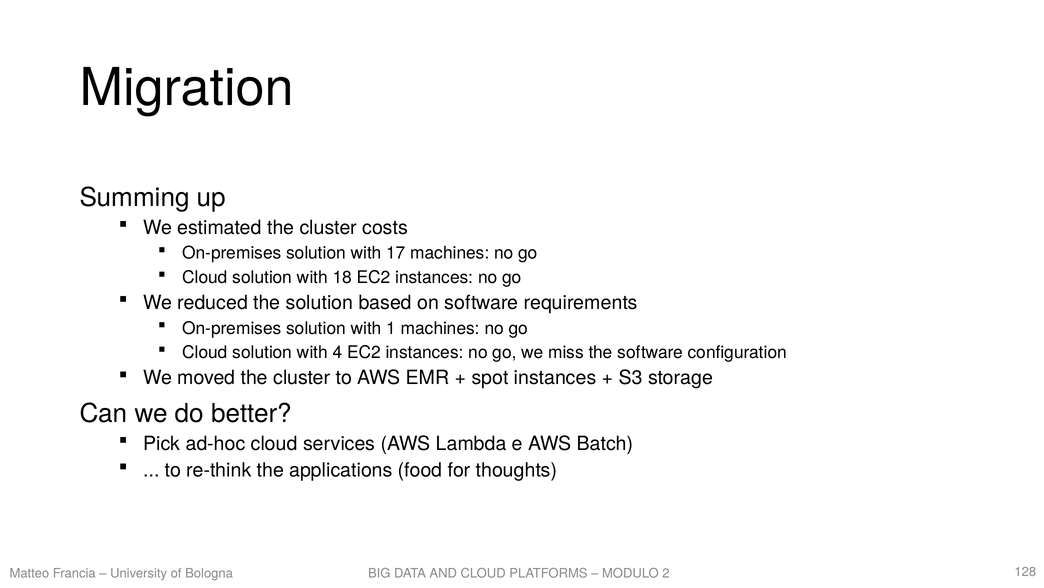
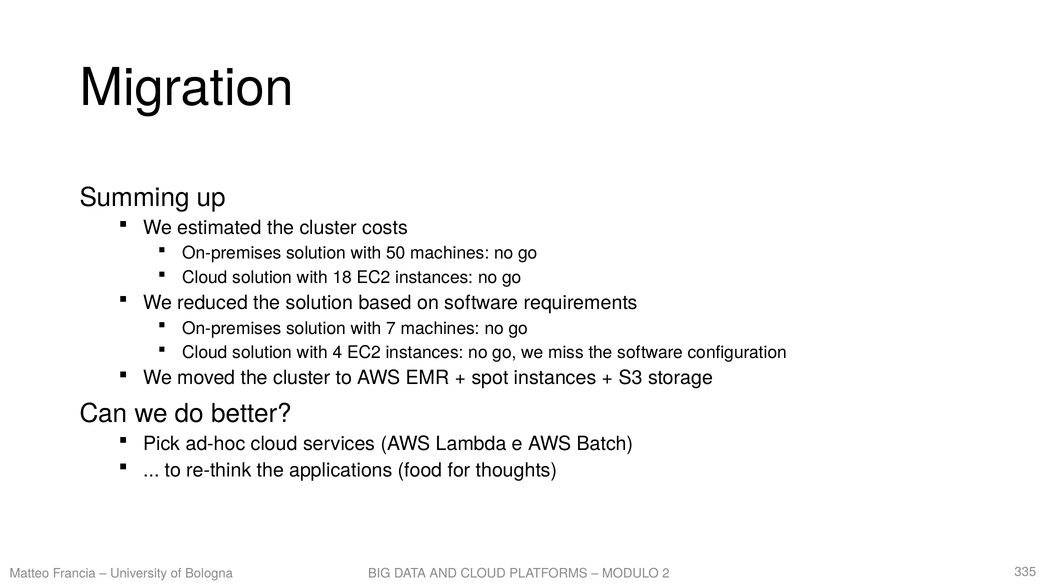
17: 17 -> 50 (396, 253)
1: 1 -> 7 (391, 328)
128: 128 -> 335 (1025, 571)
